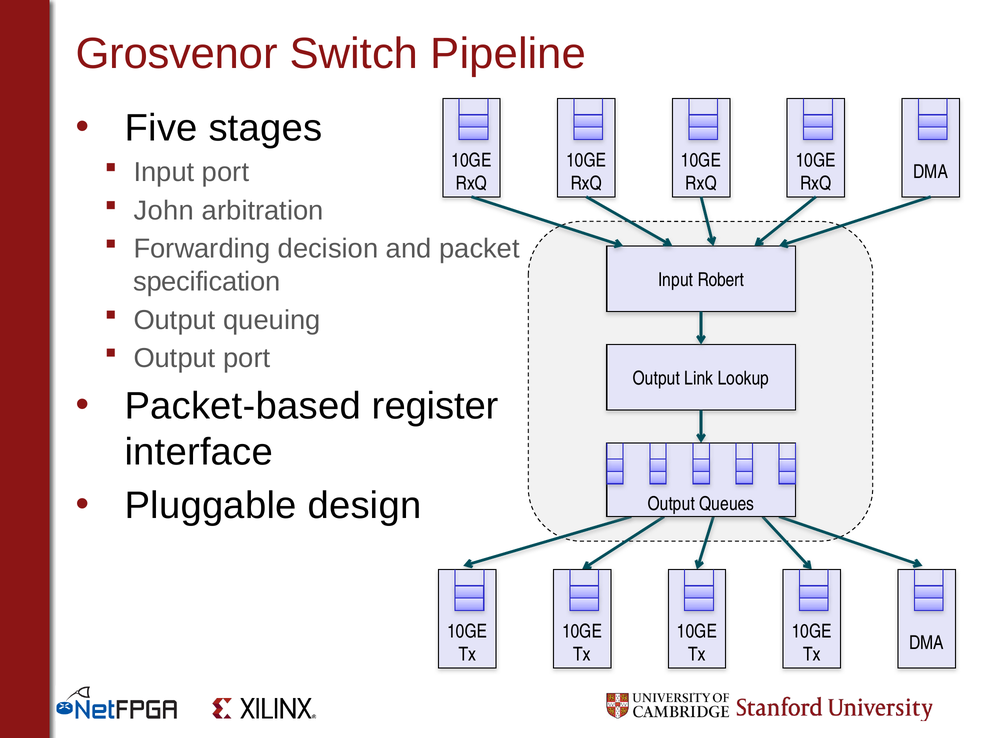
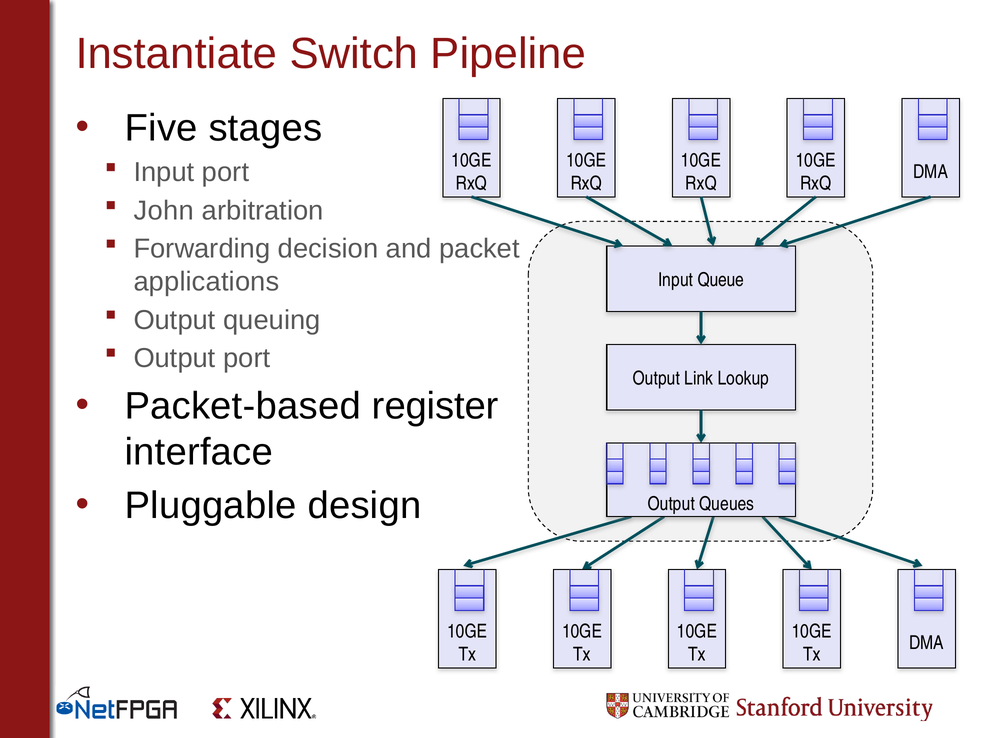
Grosvenor: Grosvenor -> Instantiate (176, 54)
specification: specification -> applications (206, 282)
Robert: Robert -> Queue (721, 280)
